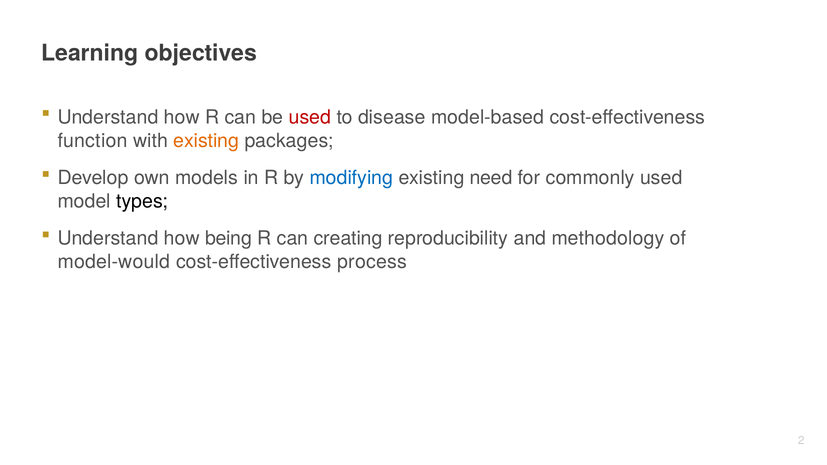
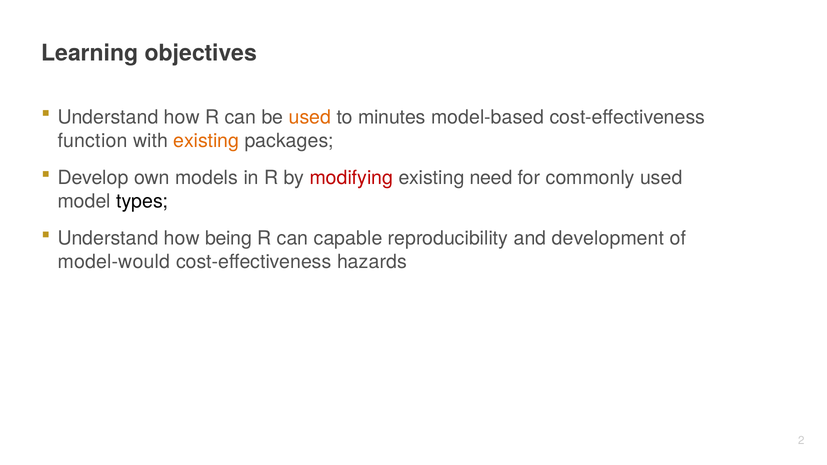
used colour: red -> orange (310, 117)
disease: disease -> minutes (392, 117)
modifying colour: blue -> red (351, 178)
creating: creating -> capable (348, 238)
methodology: methodology -> development (608, 238)
process: process -> hazards (372, 262)
